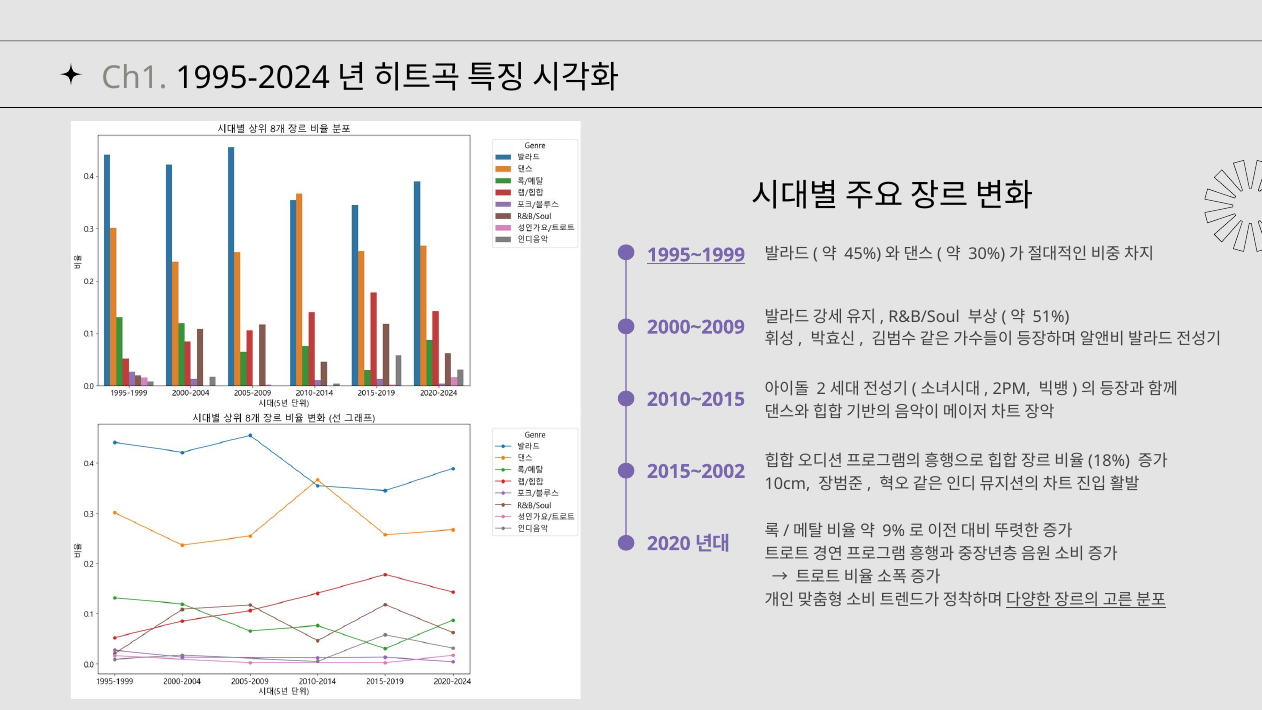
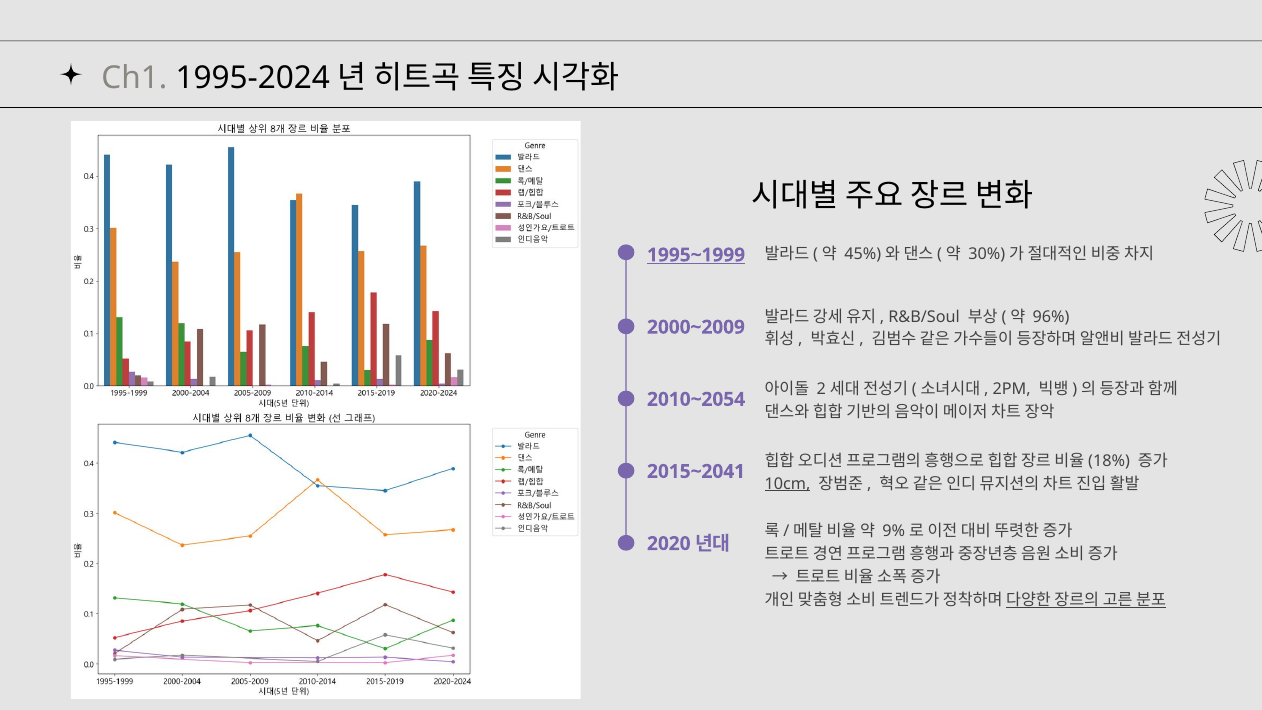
51%: 51% -> 96% (1051, 317)
2010~2015: 2010~2015 -> 2010~2054 (696, 399)
2015~2002: 2015~2002 -> 2015~2041 (696, 471)
10cm underline: none -> present (788, 484)
